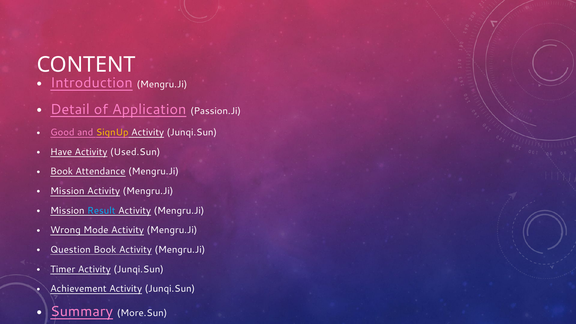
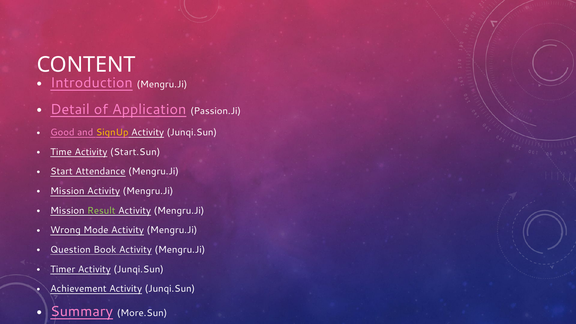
Have: Have -> Time (61, 152)
Used.Sun: Used.Sun -> Start.Sun (135, 152)
Book: Book -> Start (61, 171)
Result colour: light blue -> light green (101, 211)
